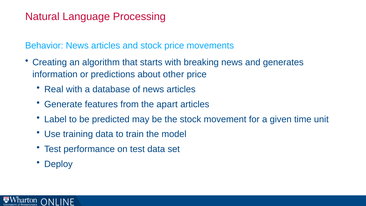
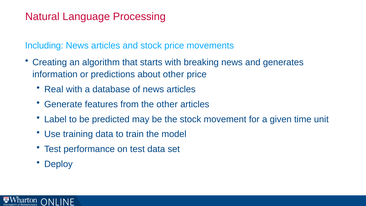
Behavior: Behavior -> Including (44, 46)
the apart: apart -> other (167, 104)
